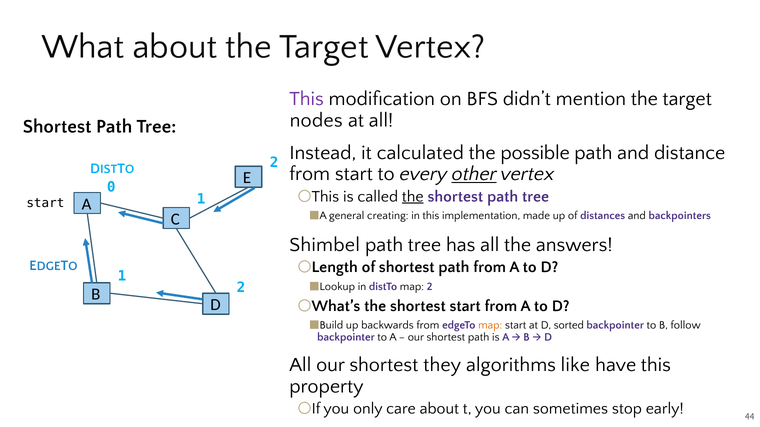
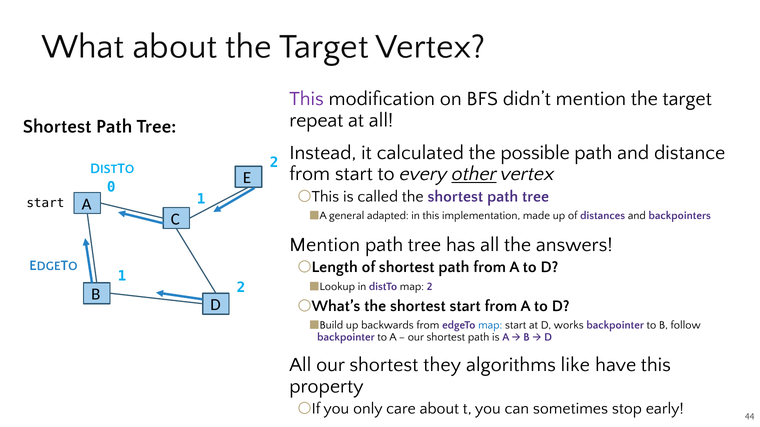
nodes: nodes -> repeat (316, 120)
the underline: present -> none (413, 197)
creating: creating -> adapted (388, 216)
Shimbel: Shimbel -> Mention (325, 245)
map colour: orange -> blue (490, 325)
sorted: sorted -> works (569, 325)
